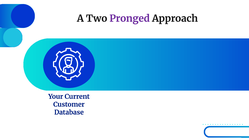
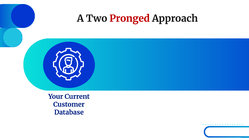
Pronged colour: purple -> red (130, 19)
